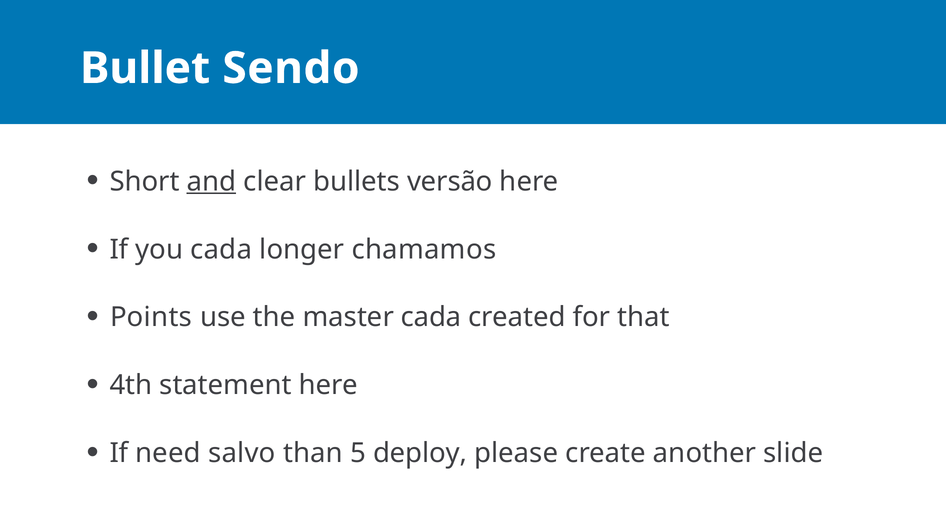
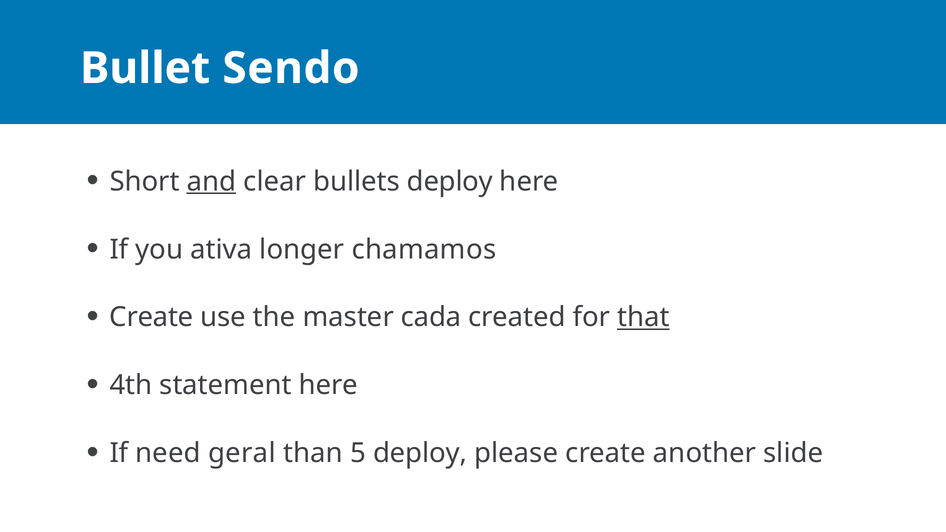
bullets versão: versão -> deploy (450, 181)
you cada: cada -> ativa (221, 249)
Points: Points -> Create (151, 317)
that underline: none -> present (643, 317)
salvo: salvo -> geral (242, 453)
